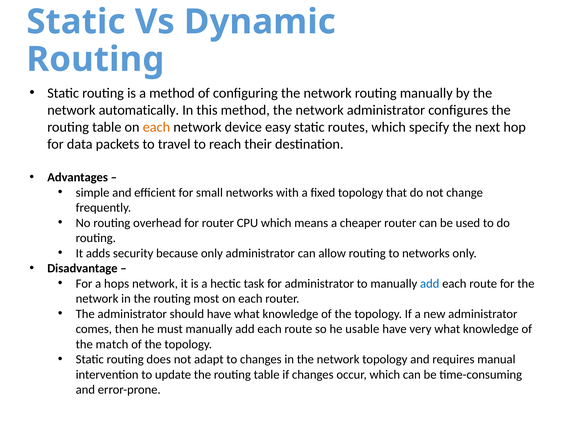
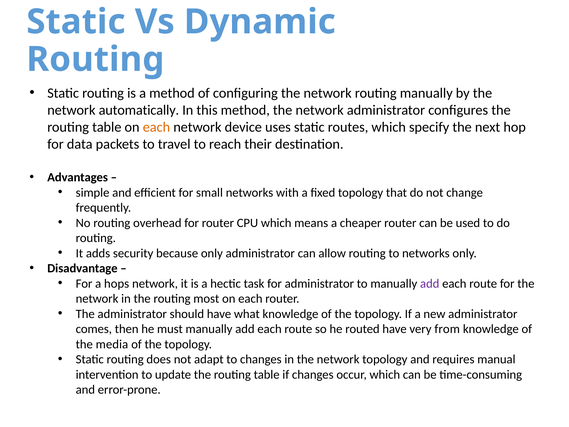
easy: easy -> uses (278, 127)
add colour: blue -> purple (430, 283)
usable: usable -> routed (362, 329)
very what: what -> from (447, 329)
match: match -> media (112, 344)
